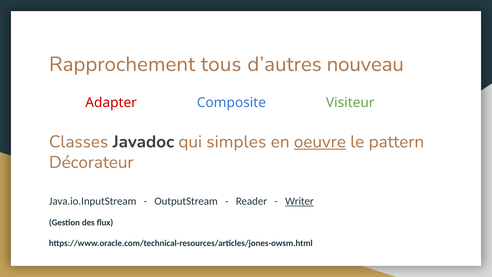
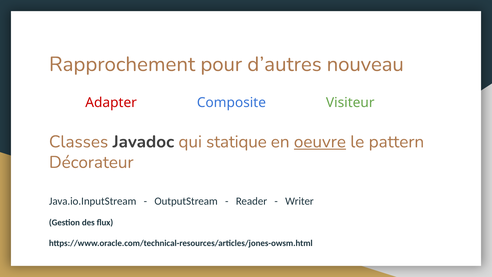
tous: tous -> pour (221, 64)
simples: simples -> statique (236, 142)
Writer underline: present -> none (299, 201)
